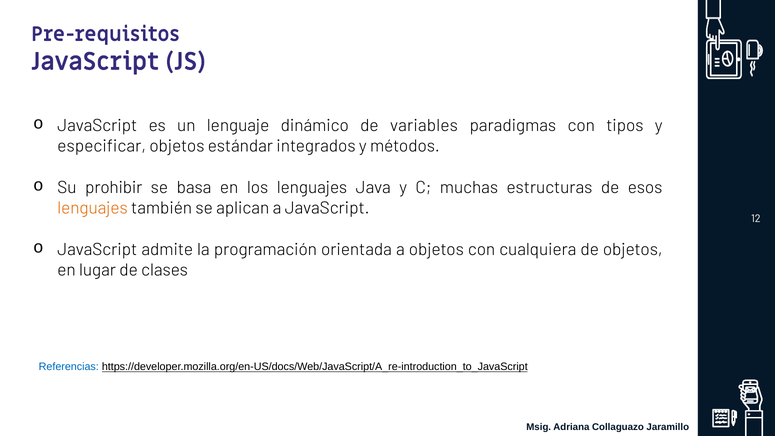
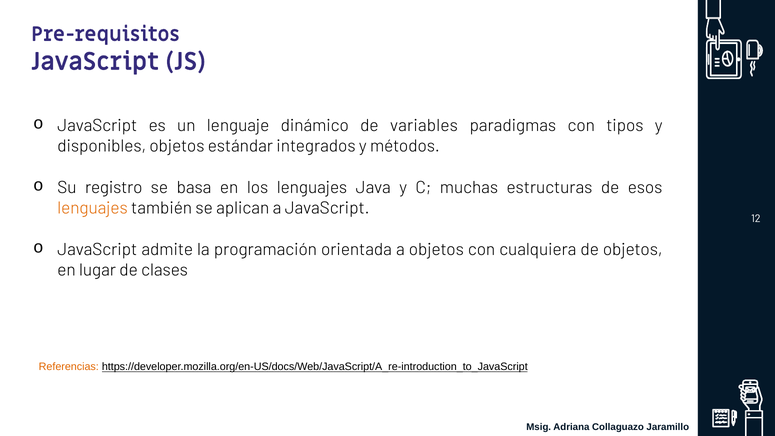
especificar: especificar -> disponibles (102, 146)
prohibir: prohibir -> registro (114, 188)
Referencias colour: blue -> orange (69, 367)
